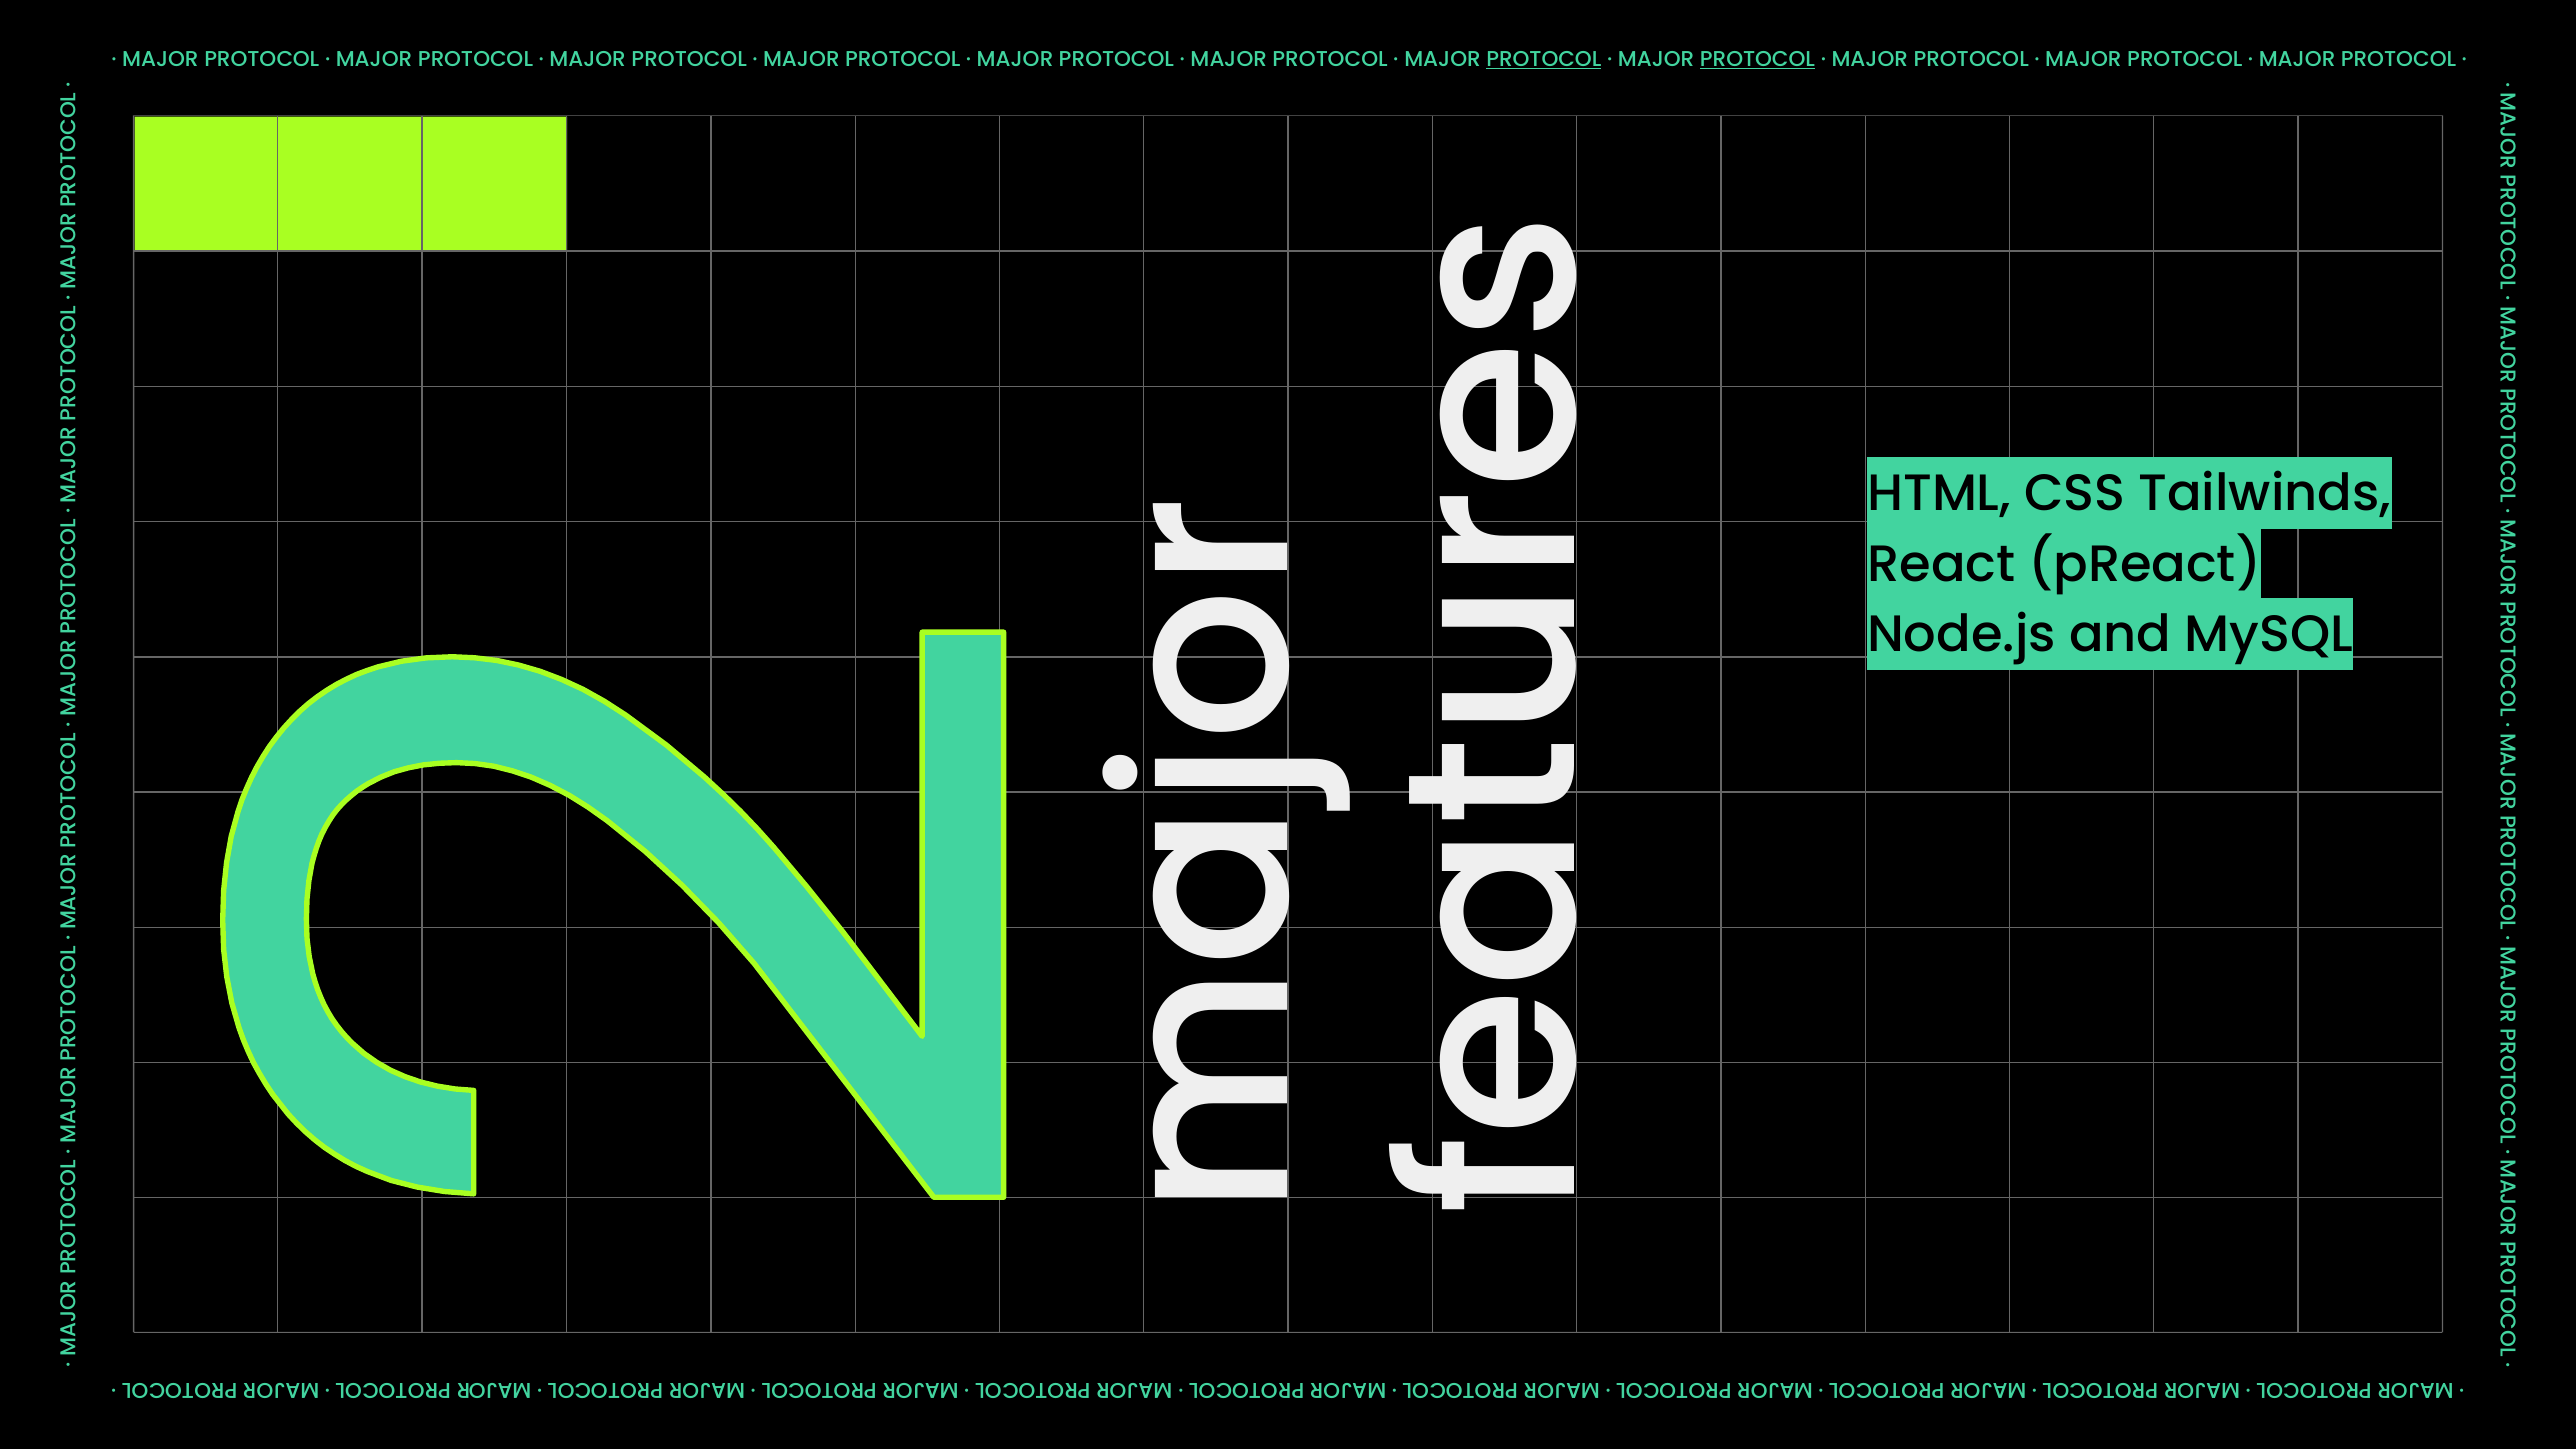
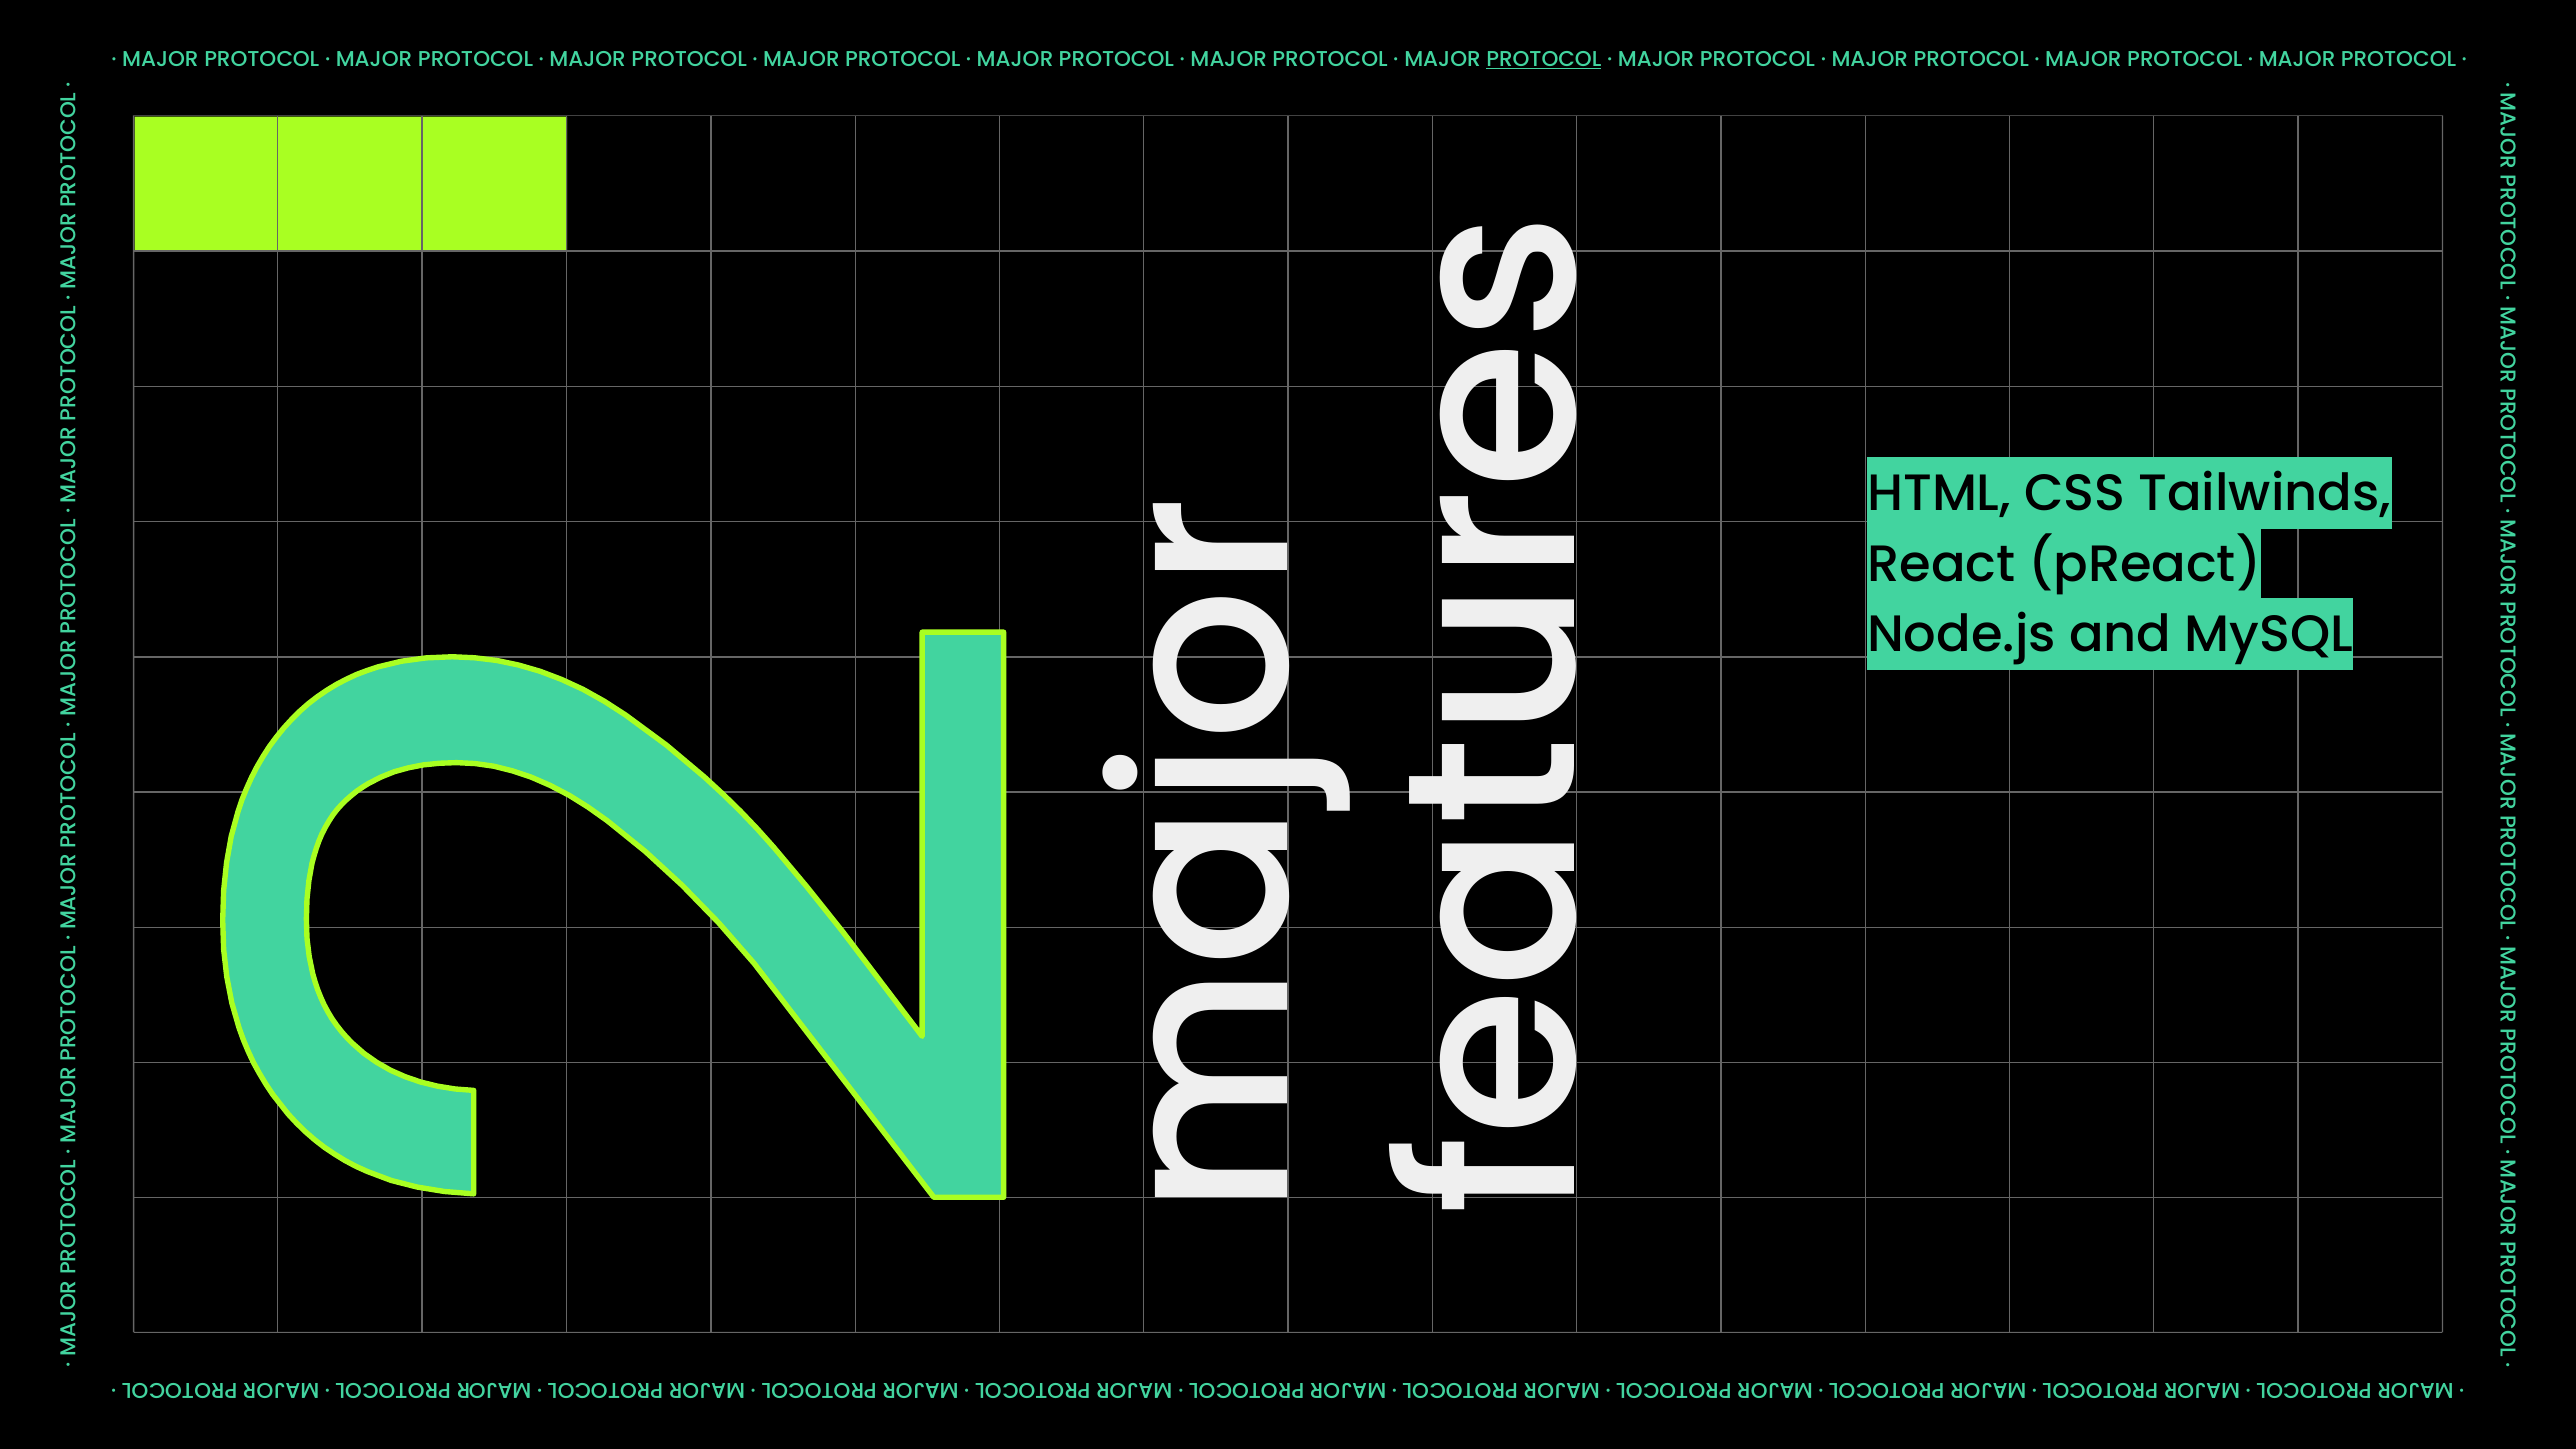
PROTOCOL underline: present -> none (1757, 59)
